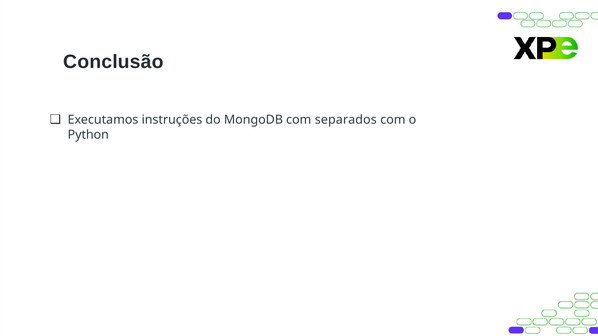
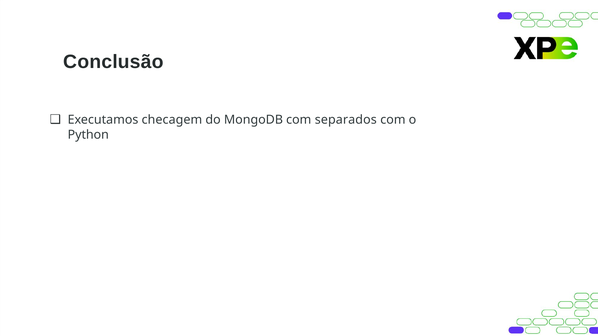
instruções: instruções -> checagem (172, 120)
